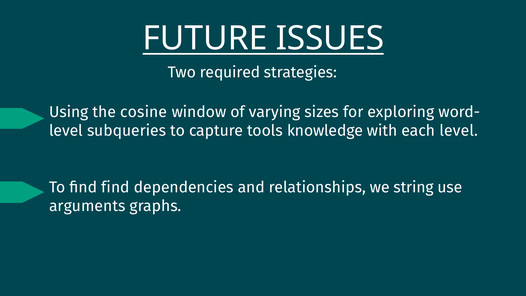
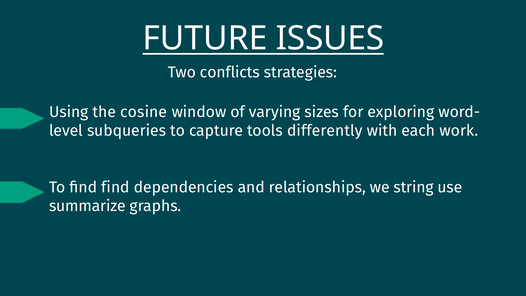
required: required -> conflicts (230, 72)
knowledge: knowledge -> differently (325, 131)
each level: level -> work (459, 131)
arguments: arguments -> summarize (87, 206)
